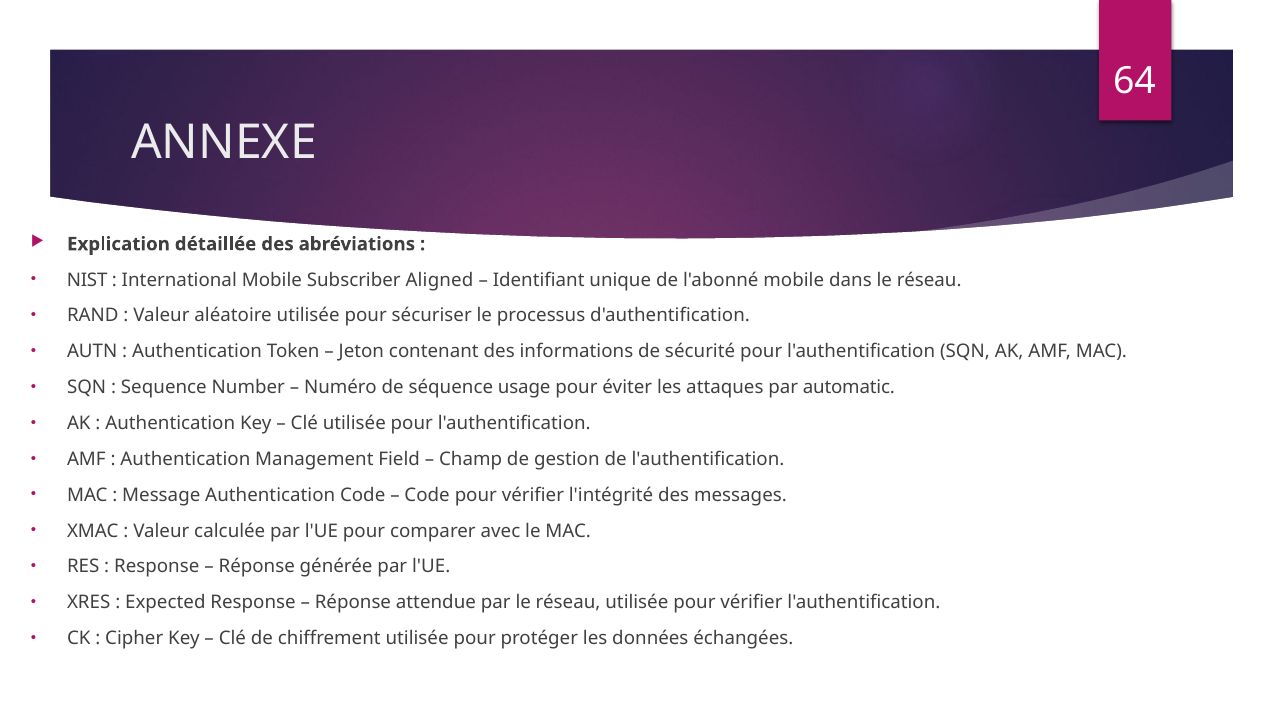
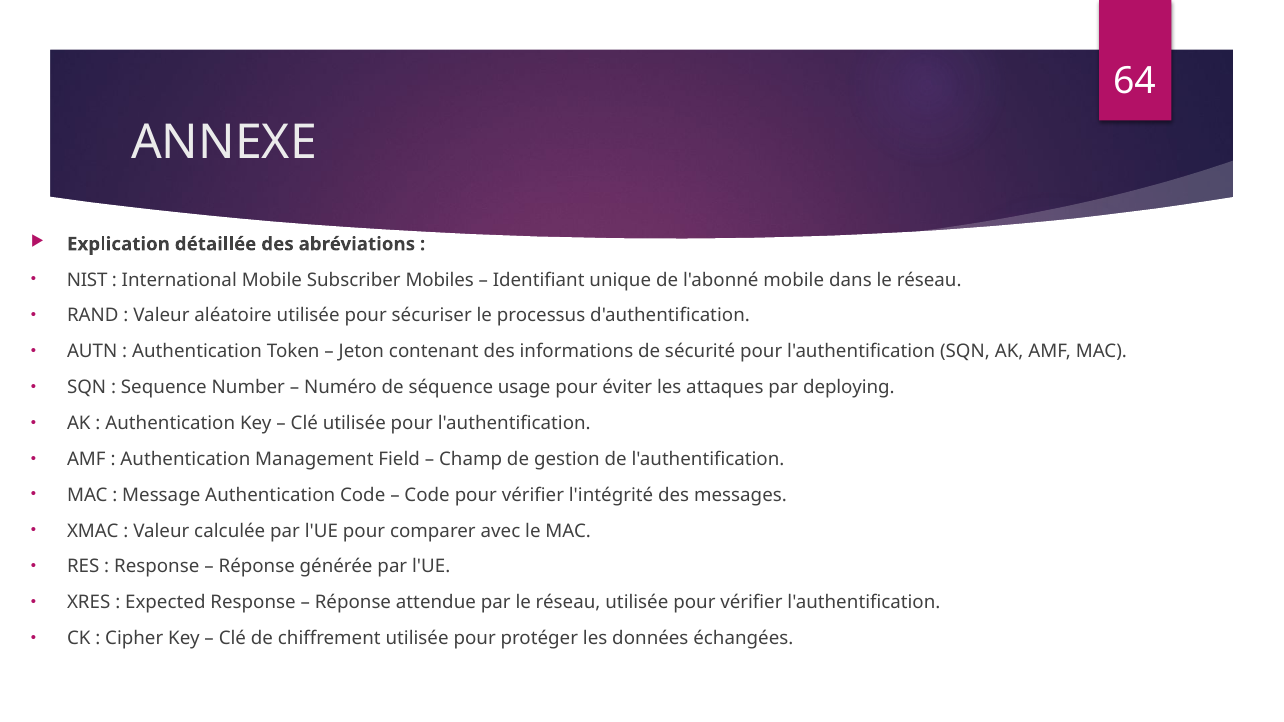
Aligned: Aligned -> Mobiles (440, 280)
automatic: automatic -> deploying (849, 388)
